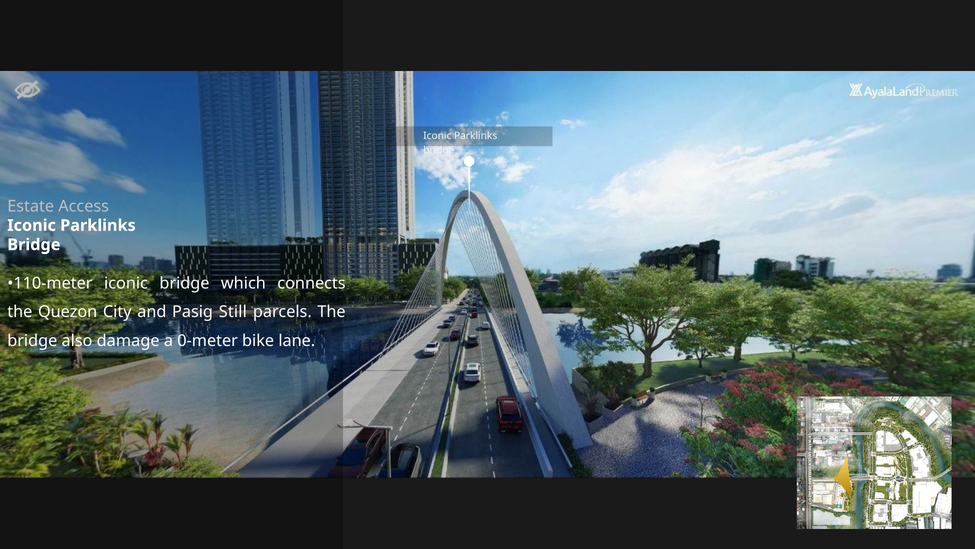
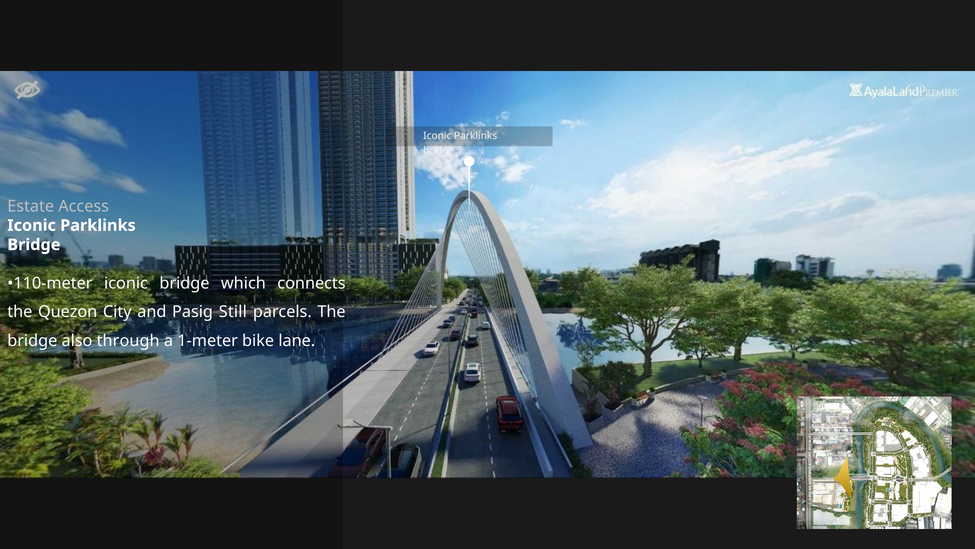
damage: damage -> through (128, 341)
0-meter: 0-meter -> 1-meter (208, 341)
